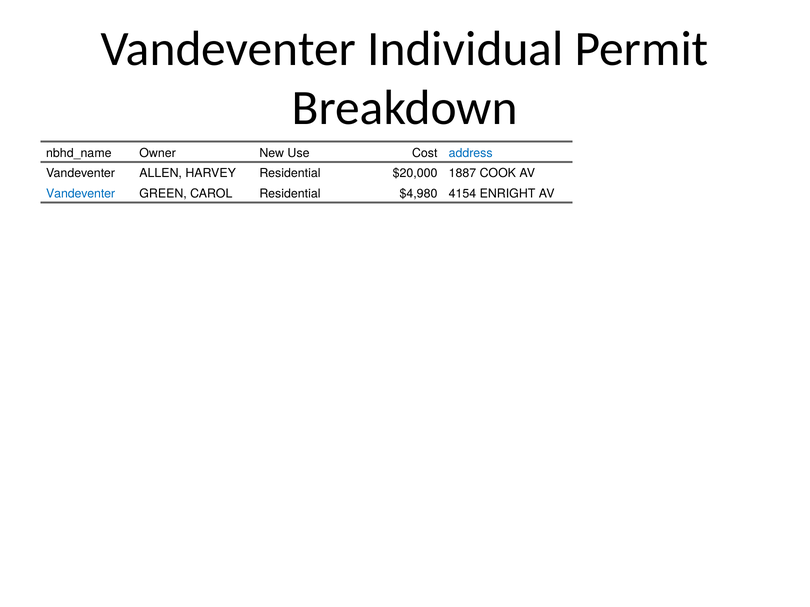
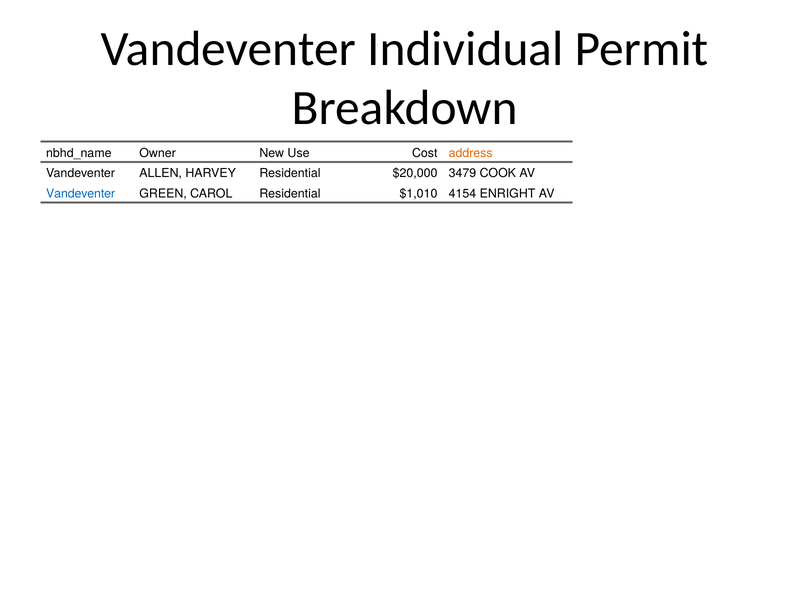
address colour: blue -> orange (471, 153)
1887: 1887 -> 3479 (462, 173)
$4,980: $4,980 -> $1,010 (418, 194)
